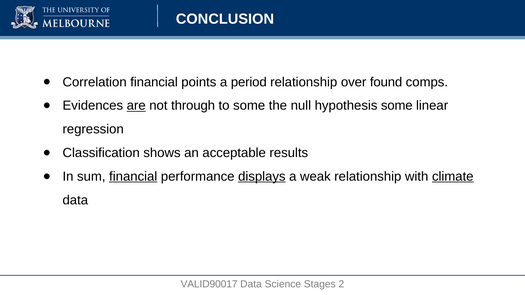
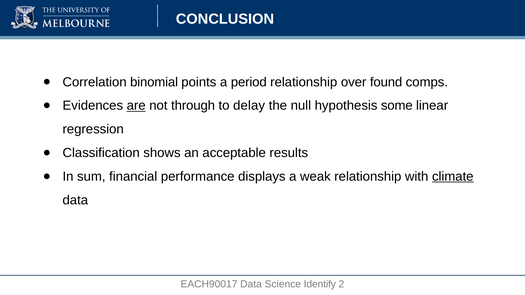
Correlation financial: financial -> binomial (154, 82)
to some: some -> delay (249, 106)
financial underline: present -> none (133, 177)
displays underline: present -> none (262, 177)
VALID90017: VALID90017 -> EACH90017 (209, 284)
Stages: Stages -> Identify (320, 284)
